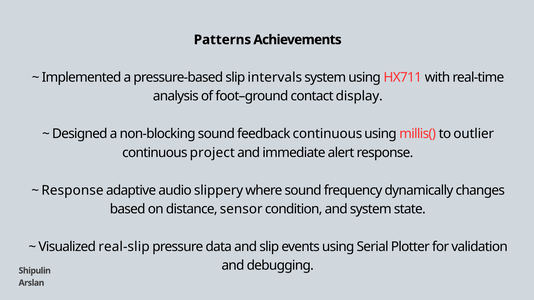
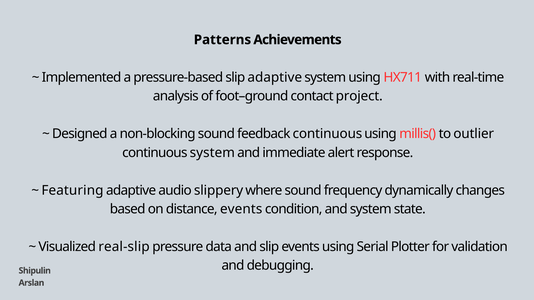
slip intervals: intervals -> adaptive (275, 77)
display: display -> project (359, 96)
continuous project: project -> system (212, 153)
Response: Response -> Featuring (72, 190)
distance sensor: sensor -> events (241, 209)
